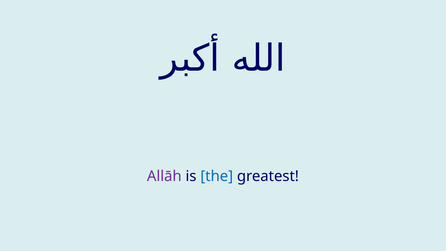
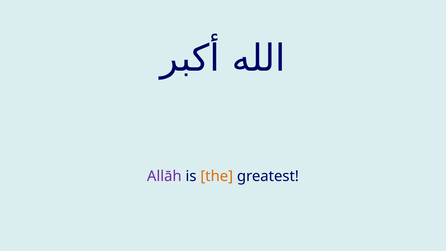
the colour: blue -> orange (217, 176)
